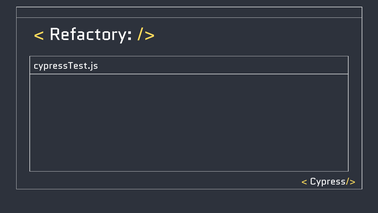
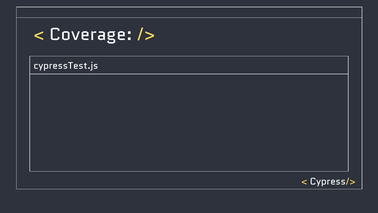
Refactory: Refactory -> Coverage (91, 34)
